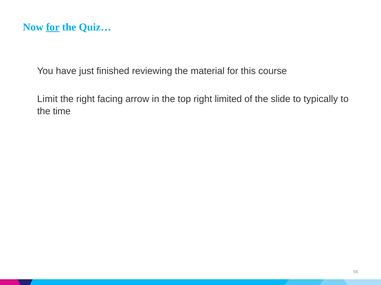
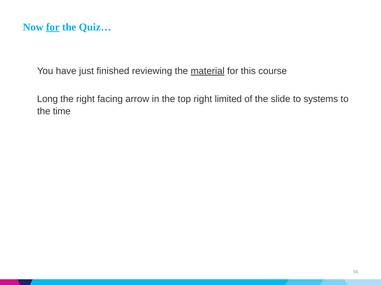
material underline: none -> present (208, 71)
Limit: Limit -> Long (47, 99)
typically: typically -> systems (321, 99)
